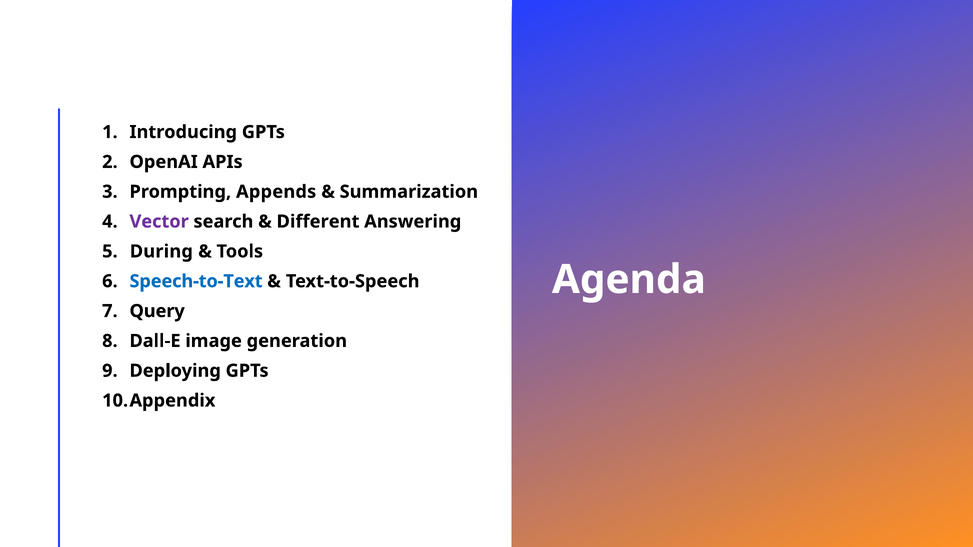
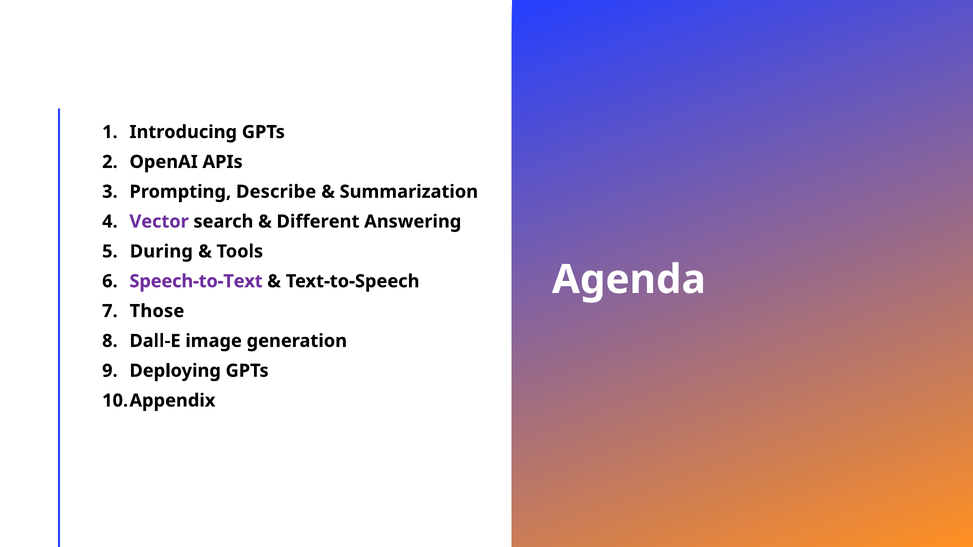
Appends: Appends -> Describe (276, 192)
Speech-to-Text colour: blue -> purple (196, 281)
Query: Query -> Those (157, 311)
